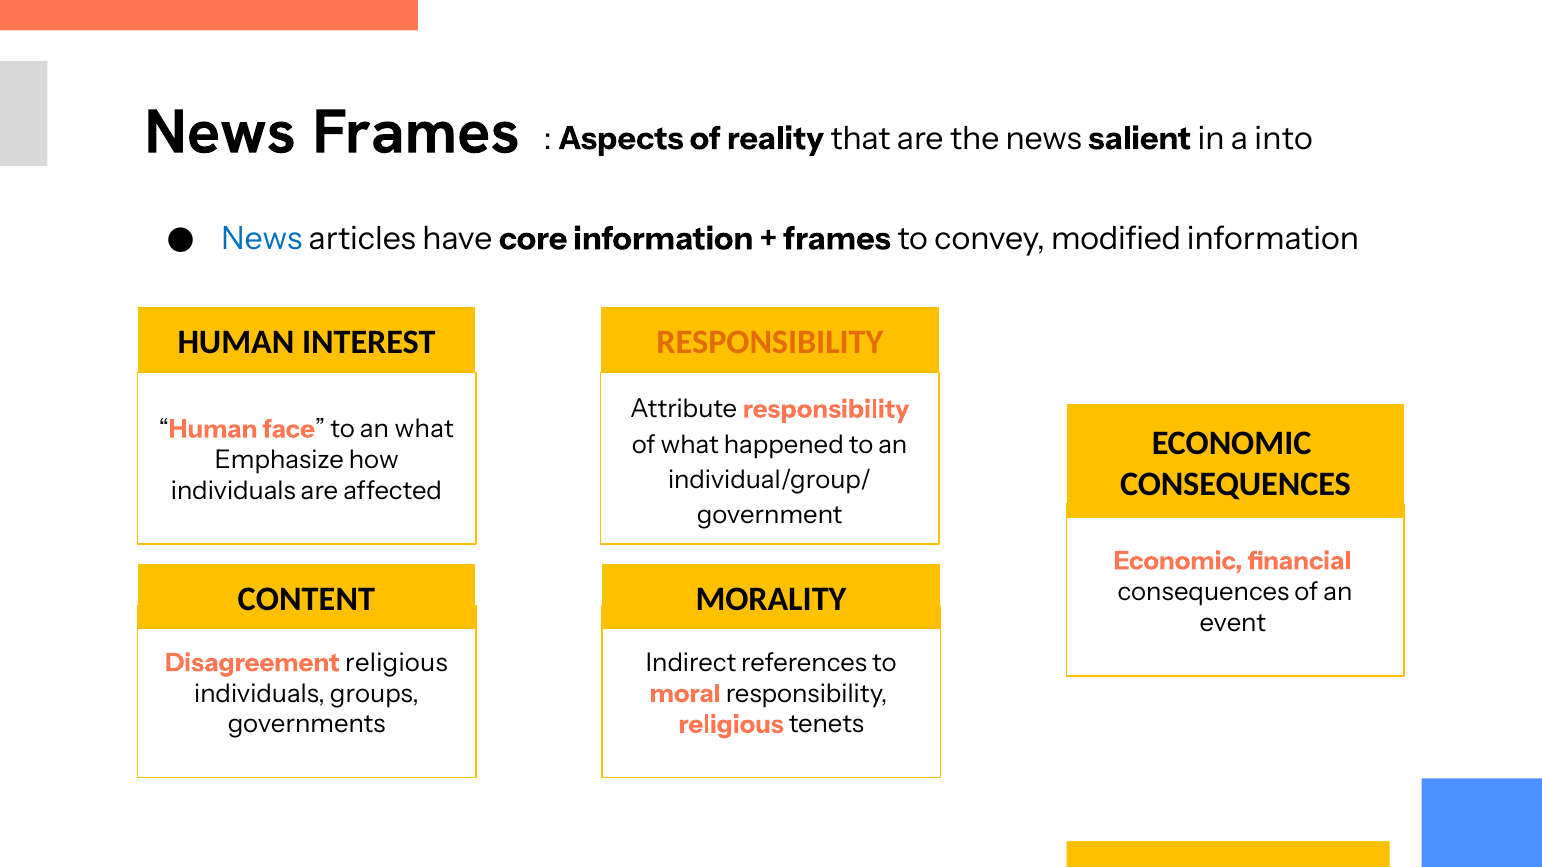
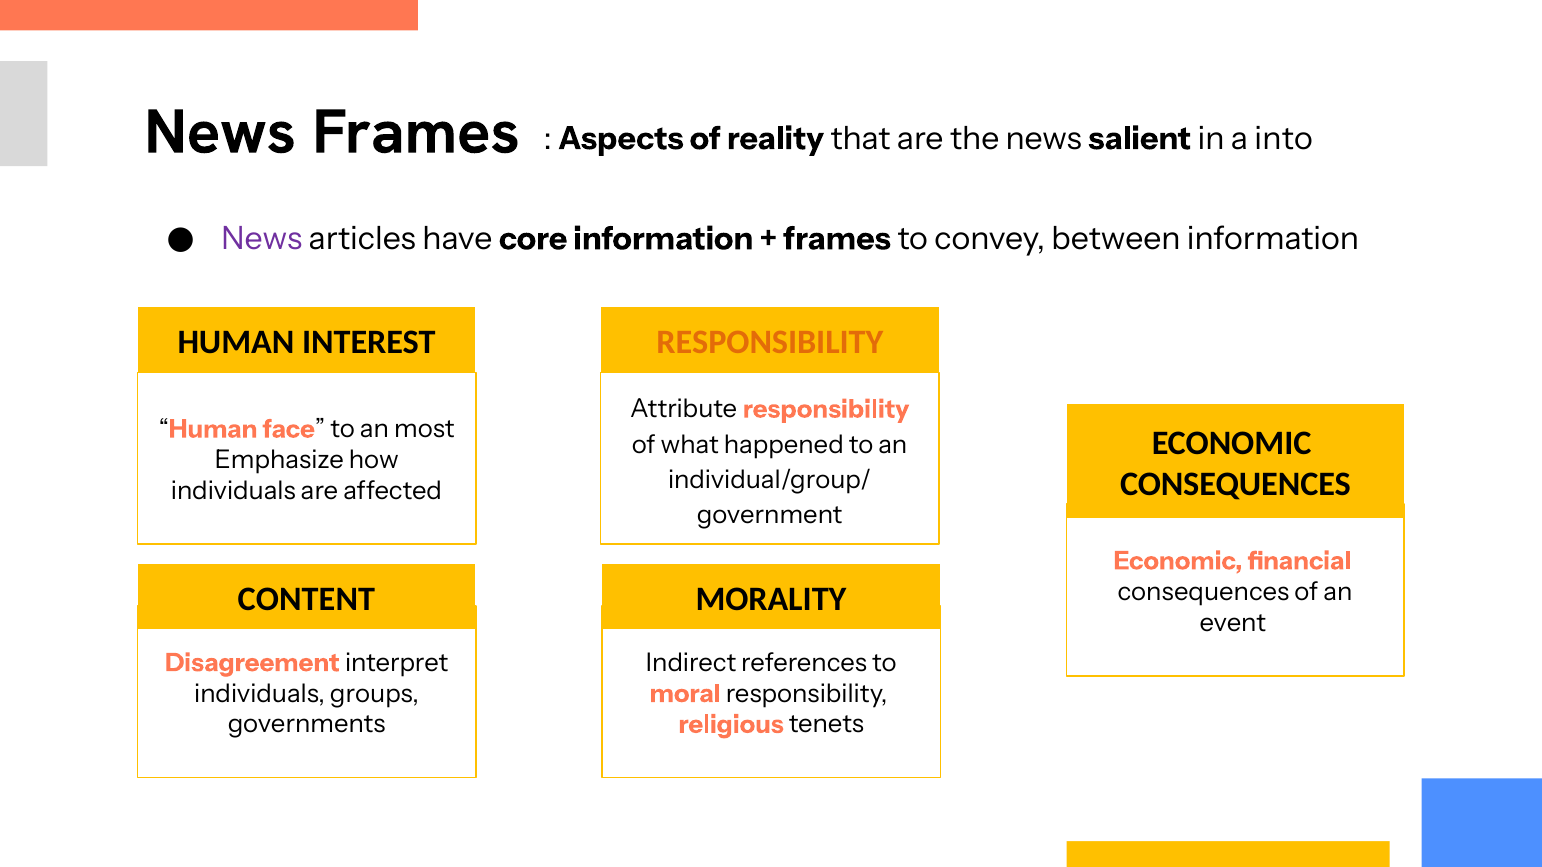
News colour: blue -> purple (262, 239)
modified: modified -> between (1116, 239)
an what: what -> most (424, 429)
Disagreement religious: religious -> interpret (397, 663)
